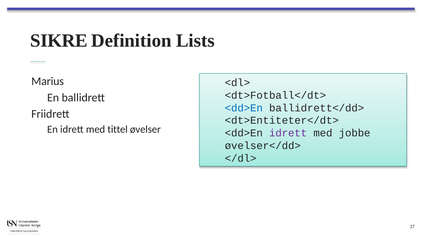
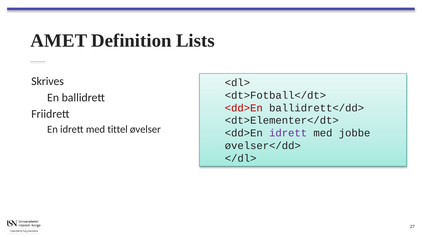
SIKRE: SIKRE -> AMET (59, 41)
Marius: Marius -> Skrives (48, 81)
<dd>En colour: blue -> red (244, 108)
<dt>Entiteter</dt>: <dt>Entiteter</dt> -> <dt>Elementer</dt> (282, 121)
